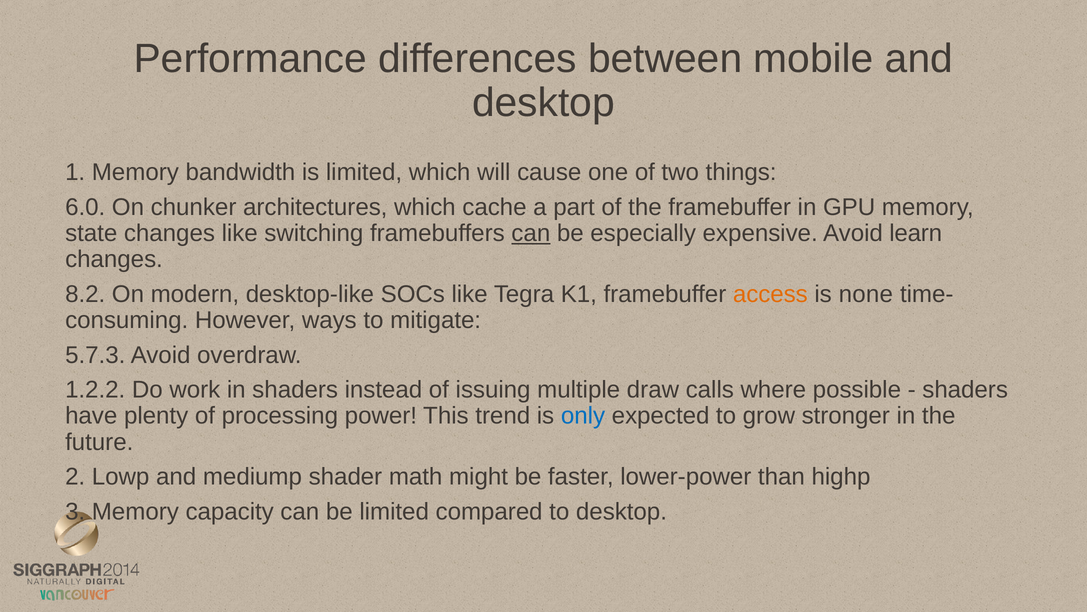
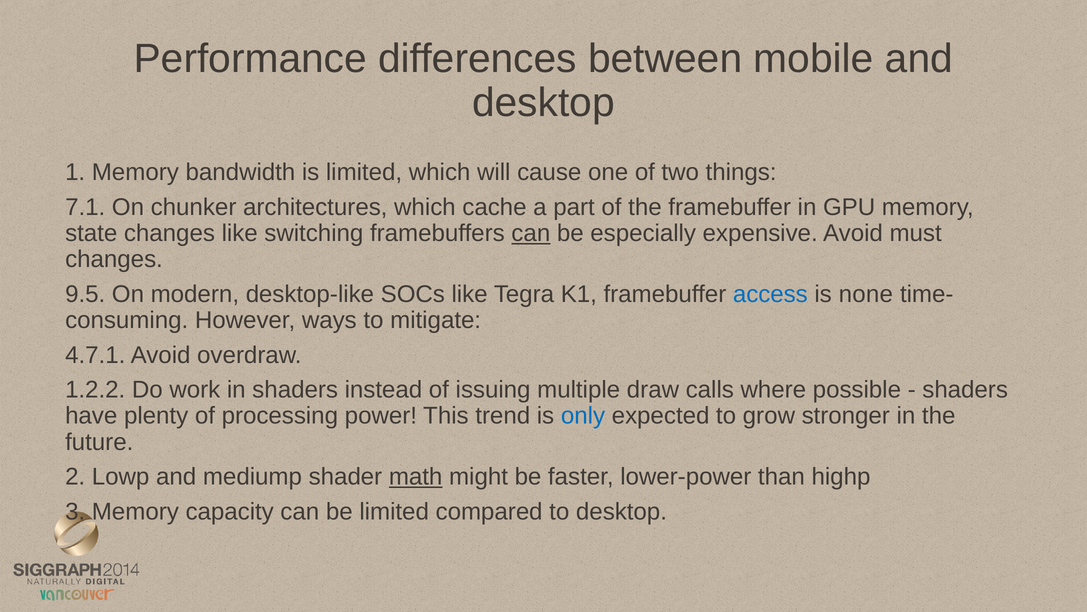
6.0: 6.0 -> 7.1 (85, 207)
learn: learn -> must (916, 233)
8.2: 8.2 -> 9.5 (85, 294)
access colour: orange -> blue (770, 294)
5.7.3: 5.7.3 -> 4.7.1 (95, 355)
math underline: none -> present (416, 476)
